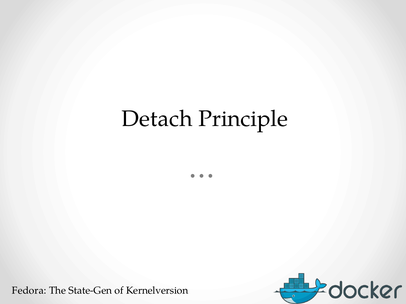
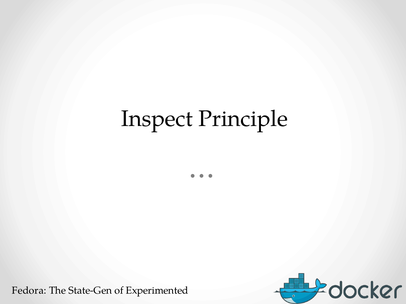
Detach: Detach -> Inspect (157, 119)
Kernelversion: Kernelversion -> Experimented (157, 291)
